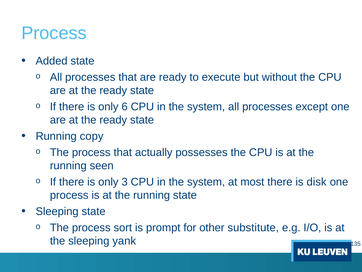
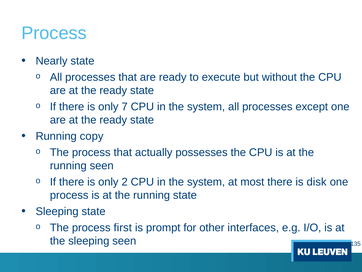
Added: Added -> Nearly (52, 61)
6: 6 -> 7 (125, 107)
3: 3 -> 2 (125, 182)
sort: sort -> first (123, 227)
substitute: substitute -> interfaces (253, 227)
sleeping yank: yank -> seen (124, 241)
